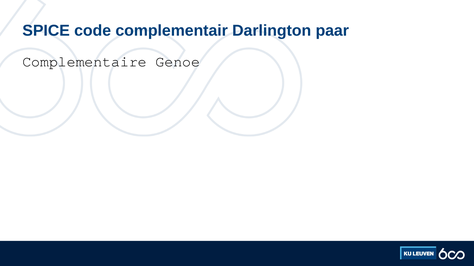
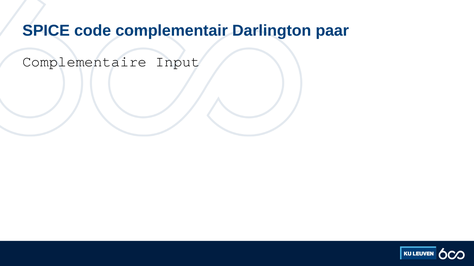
Genoe: Genoe -> Input (178, 62)
